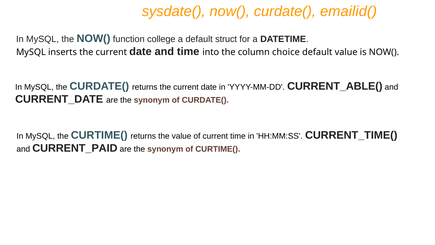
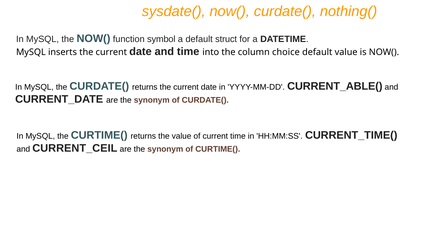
emailid(: emailid( -> nothing( (349, 11)
college: college -> symbol (161, 39)
CURRENT_PAID: CURRENT_PAID -> CURRENT_CEIL (75, 148)
